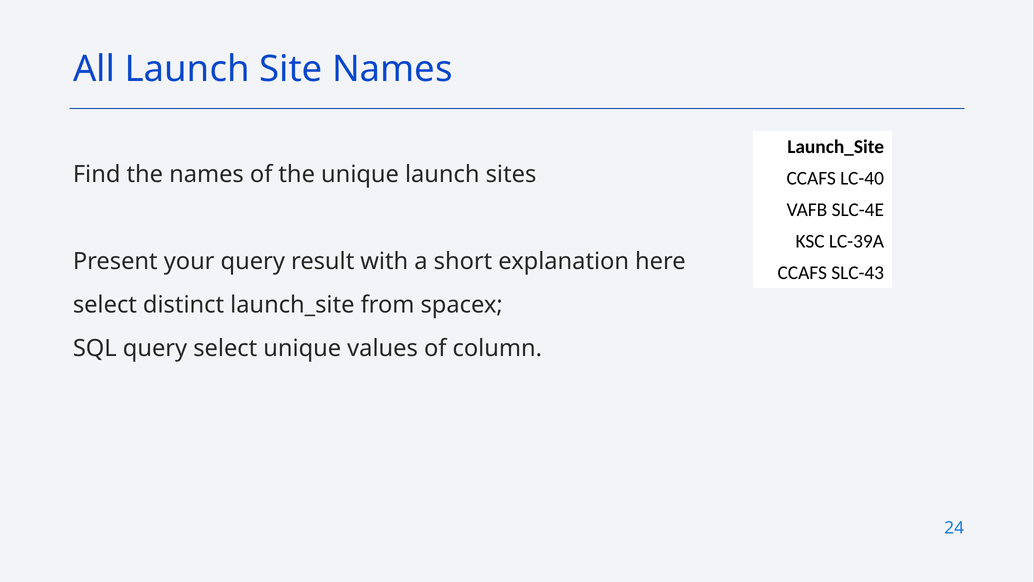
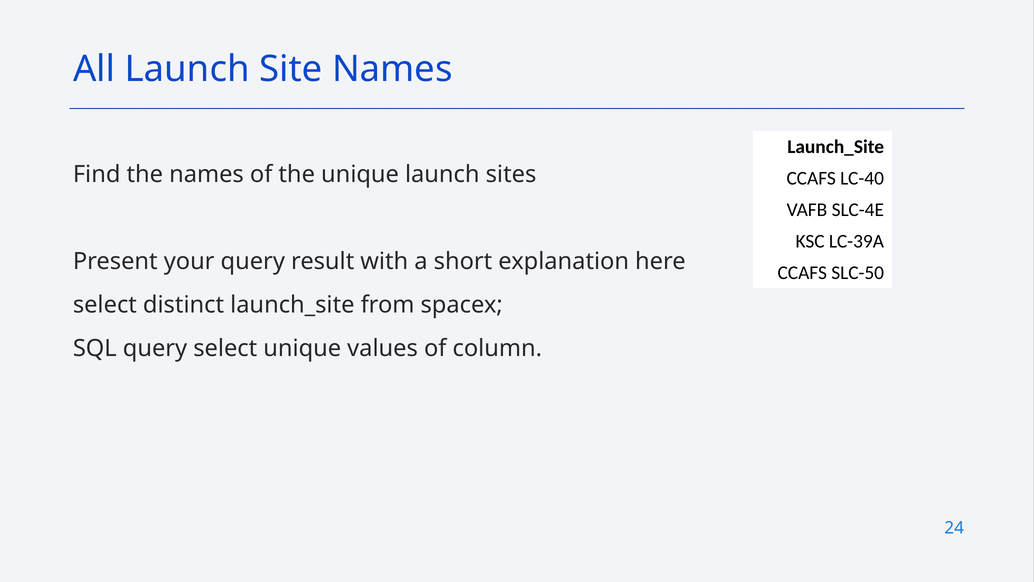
SLC-43: SLC-43 -> SLC-50 (858, 273)
